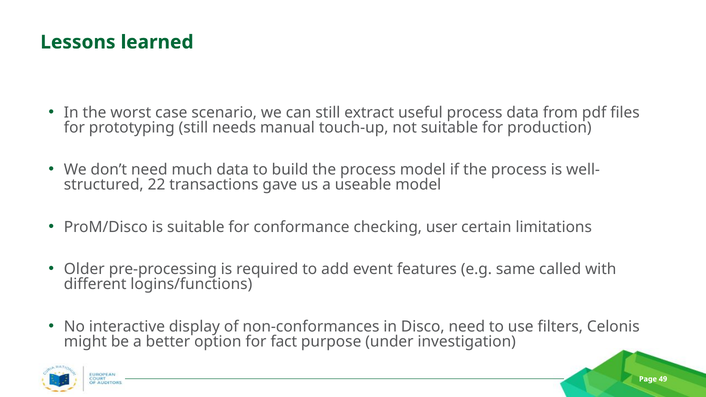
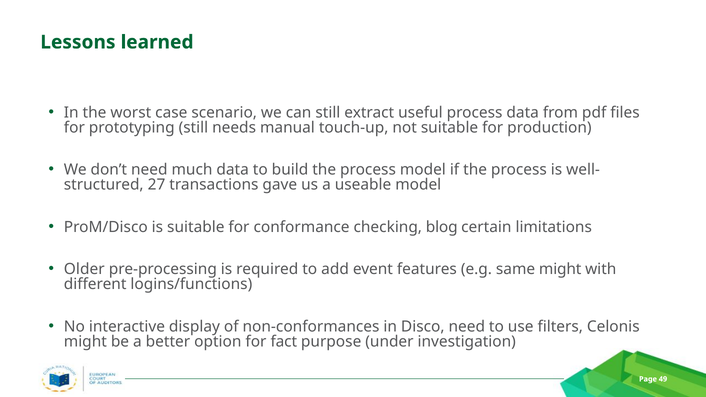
22: 22 -> 27 (157, 185)
user: user -> blog (442, 227)
same called: called -> might (560, 269)
